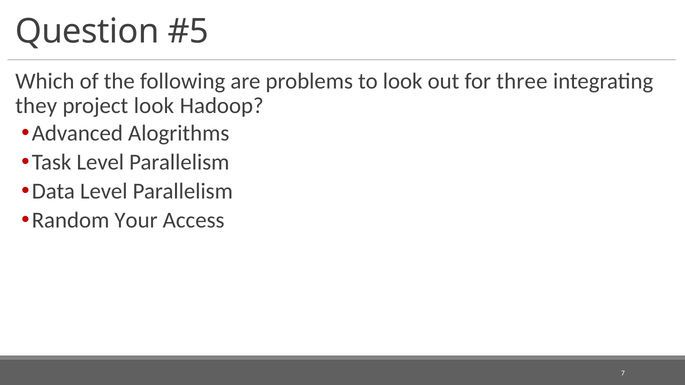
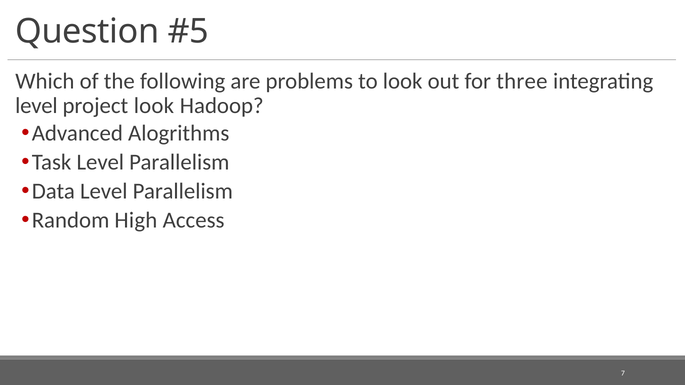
they: they -> level (36, 106)
Your: Your -> High (136, 220)
